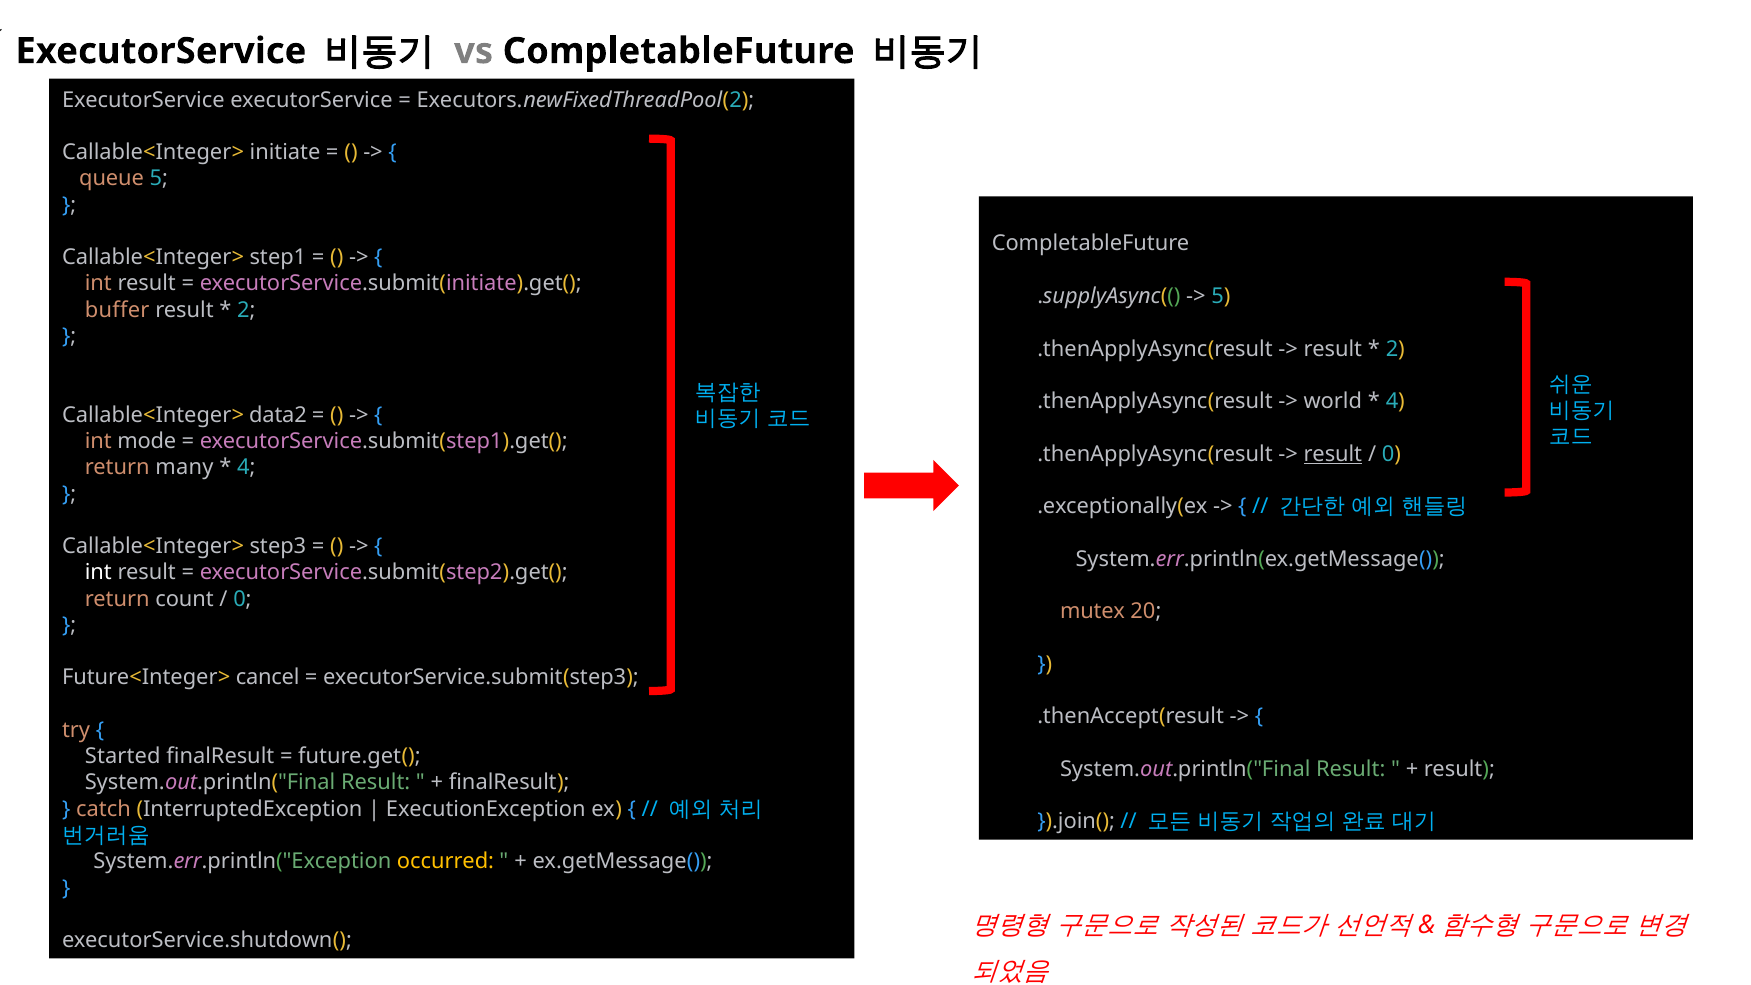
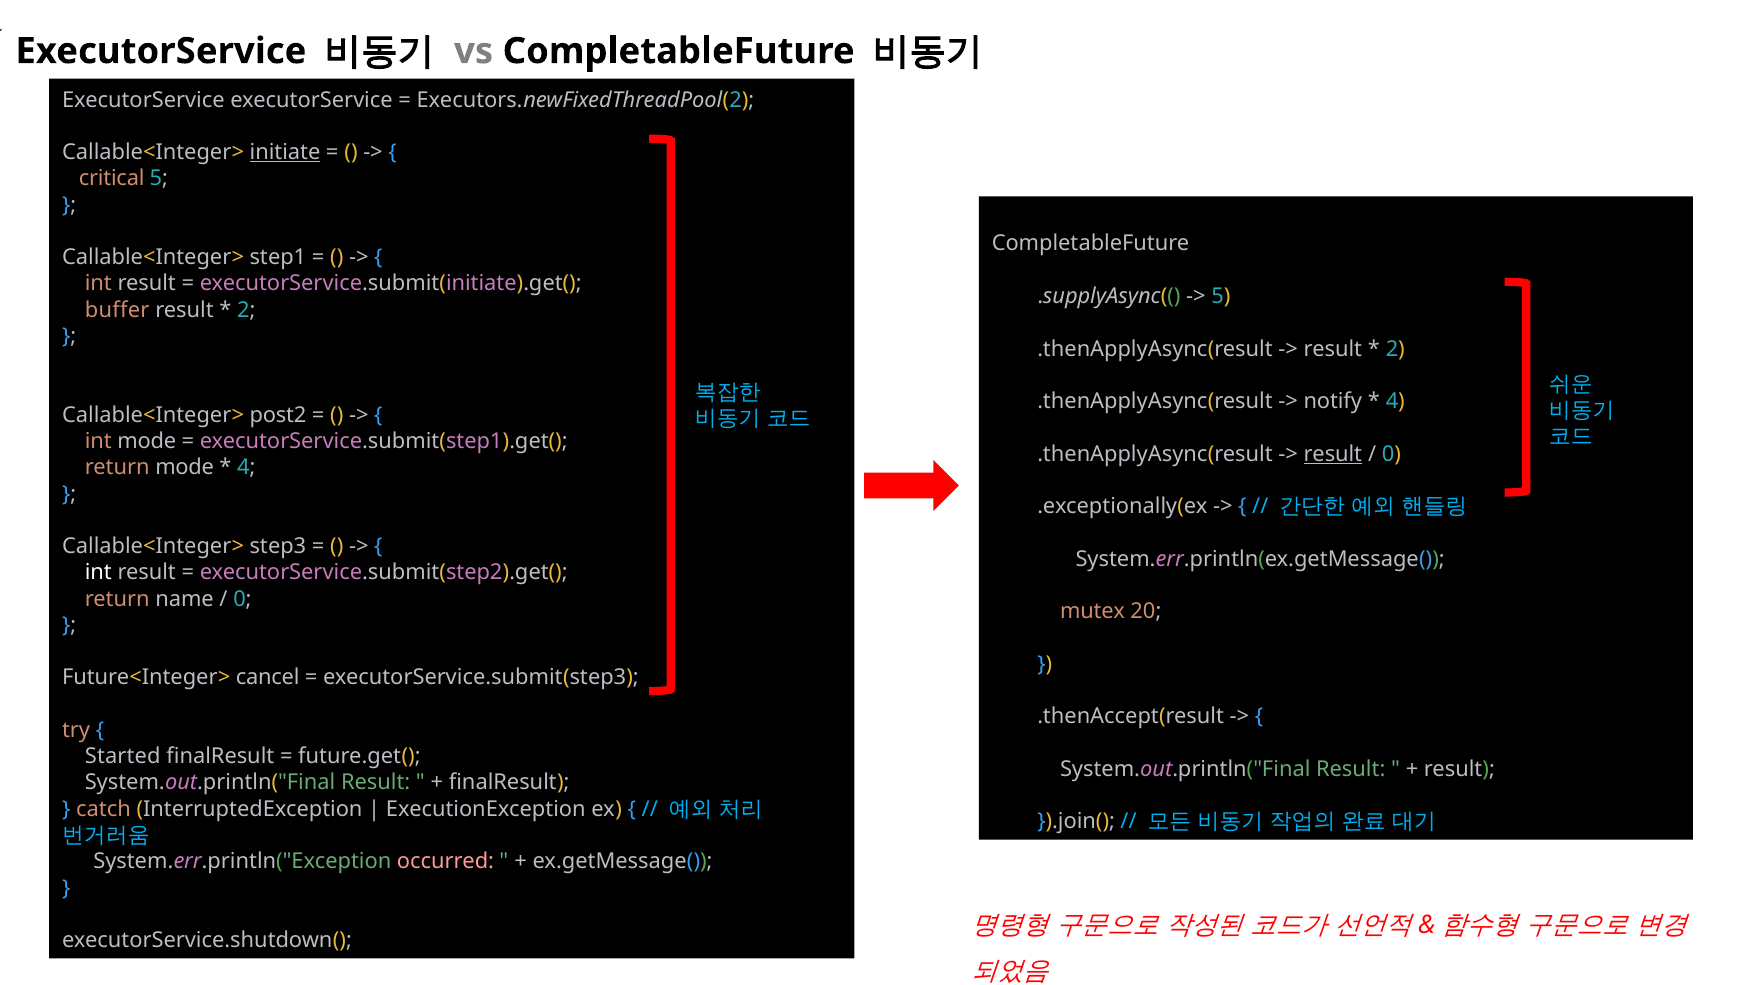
initiate underline: none -> present (285, 152)
queue: queue -> critical (112, 179)
world: world -> notify (1333, 401)
data2: data2 -> post2 (278, 415)
return many: many -> mode (185, 468)
count: count -> name (185, 599)
occurred colour: yellow -> pink (446, 861)
